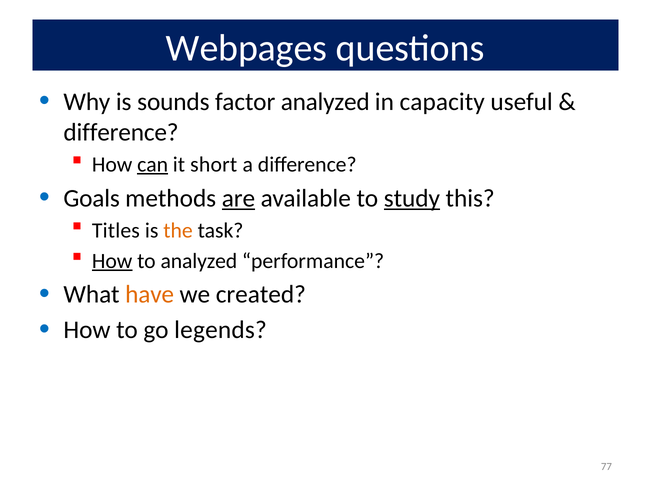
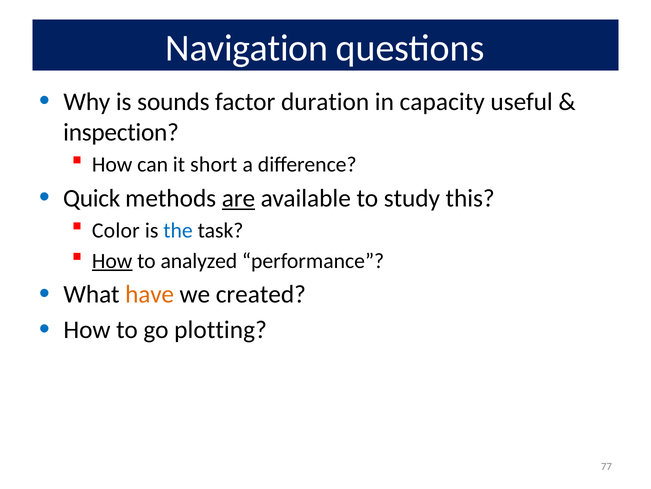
Webpages: Webpages -> Navigation (247, 48)
factor analyzed: analyzed -> duration (325, 102)
difference: difference -> inspection (121, 132)
can underline: present -> none (153, 164)
Goals: Goals -> Quick (92, 198)
study underline: present -> none (412, 198)
Titles: Titles -> Color (116, 230)
the colour: orange -> blue (178, 230)
legends: legends -> plotting (221, 330)
